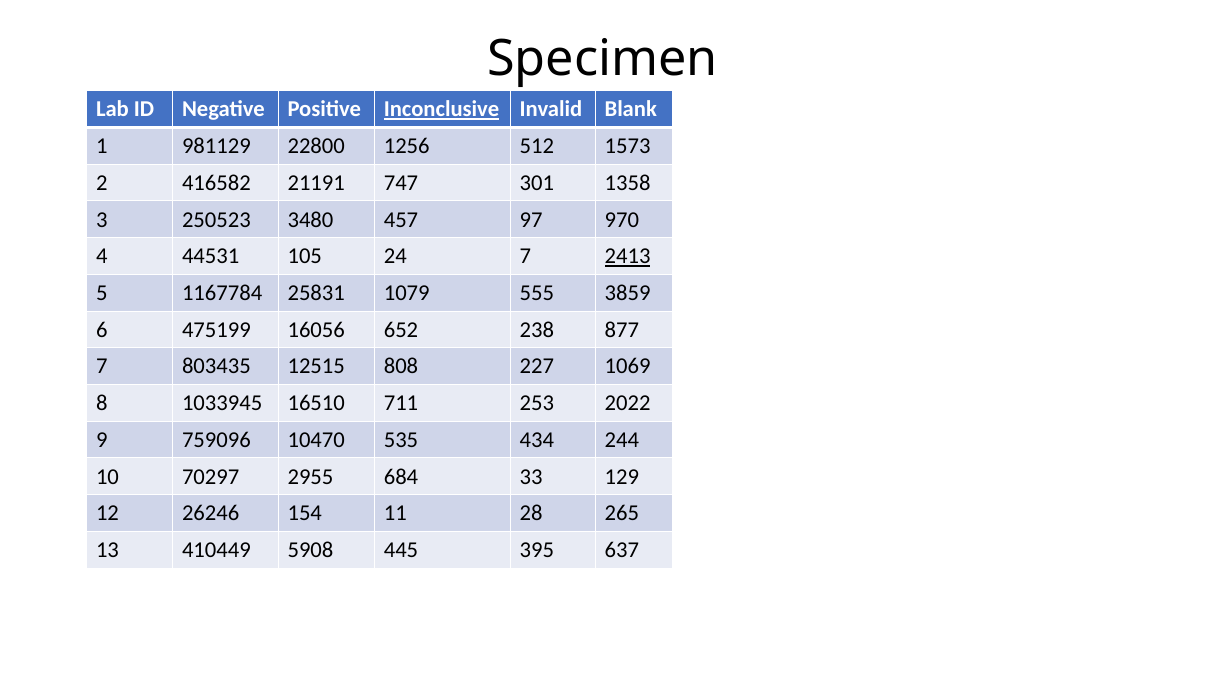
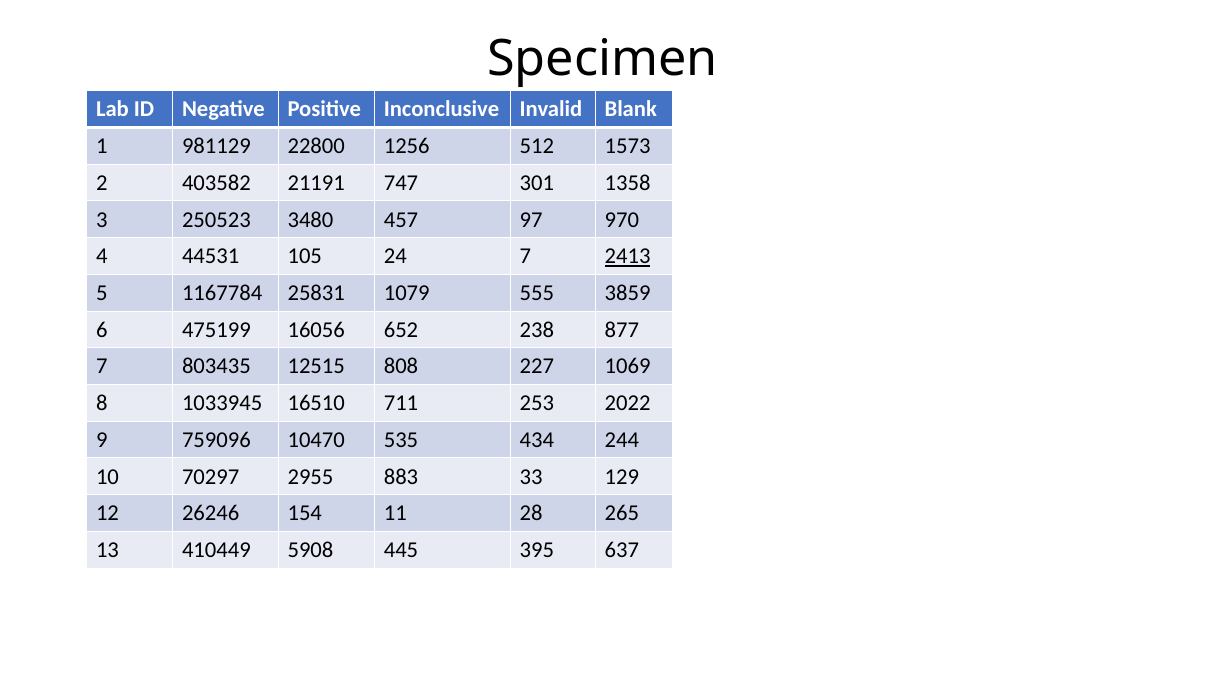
Inconclusive underline: present -> none (442, 110)
416582: 416582 -> 403582 (216, 183)
684: 684 -> 883 (401, 477)
